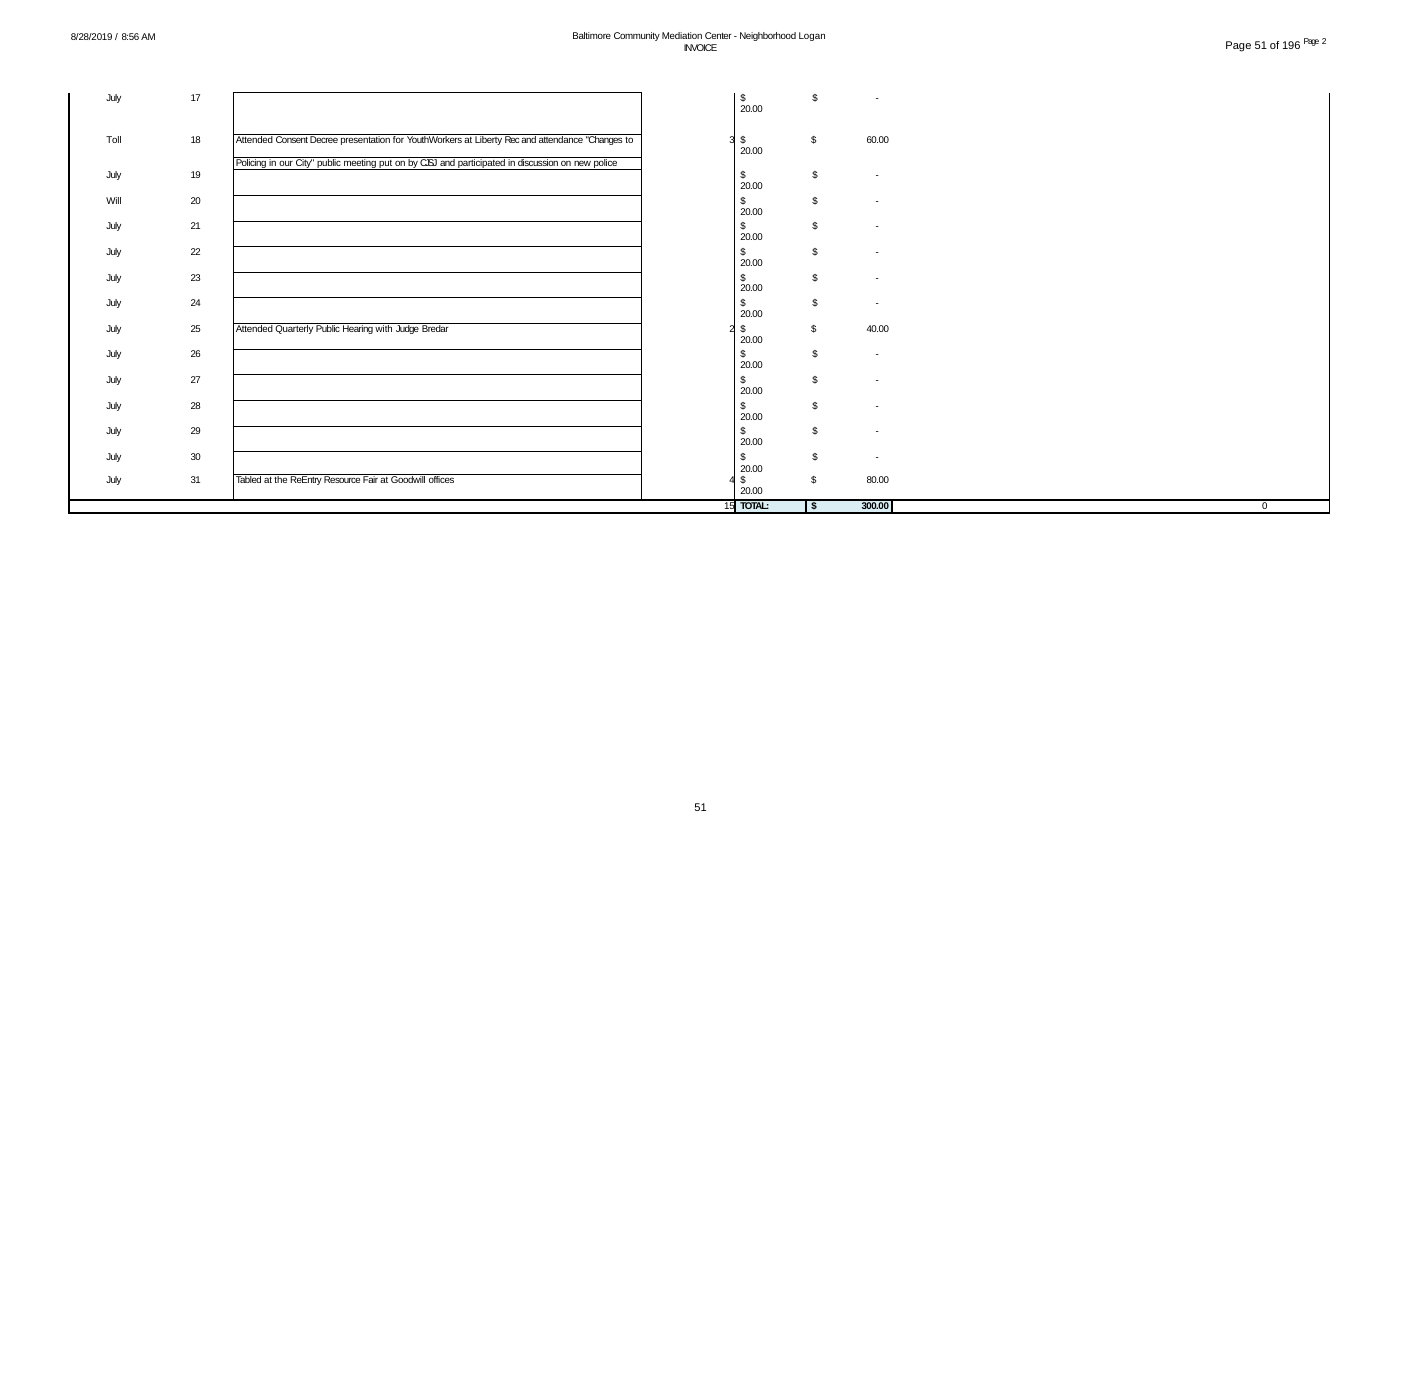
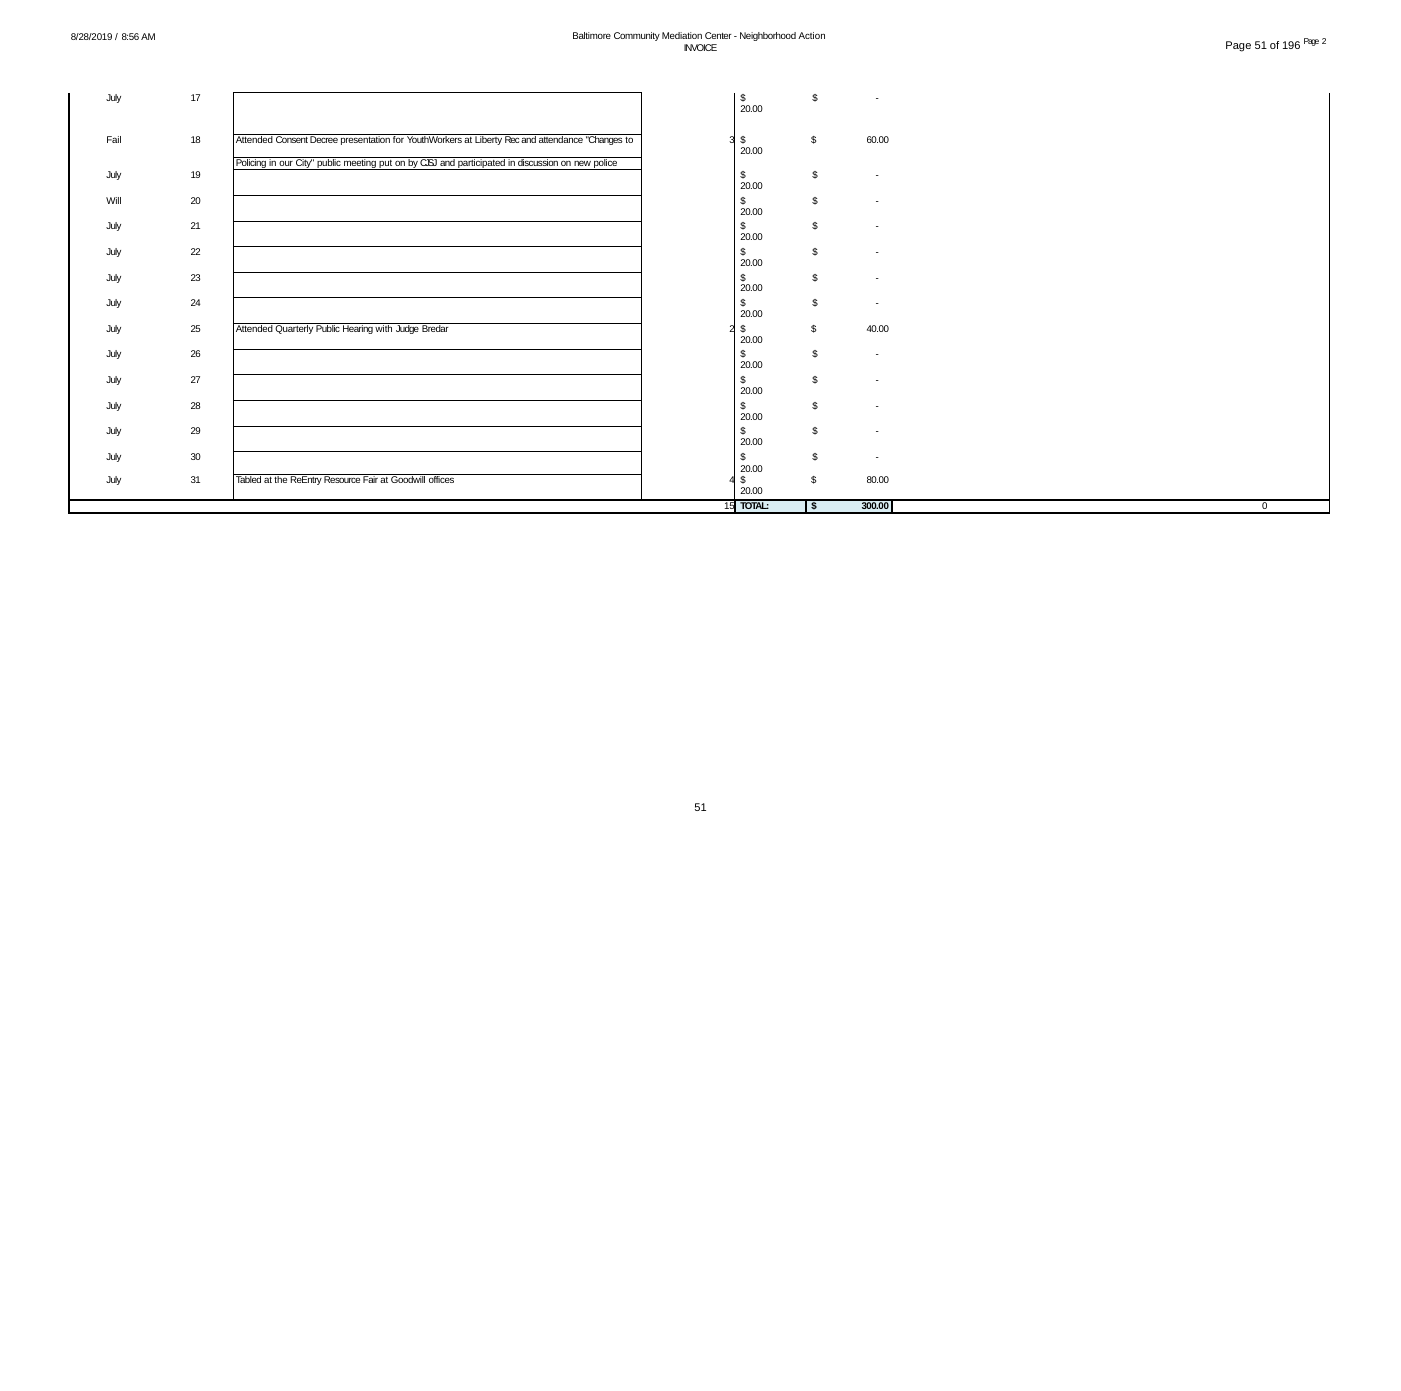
Logan: Logan -> Action (812, 36)
Toll: Toll -> Fail (114, 140)
